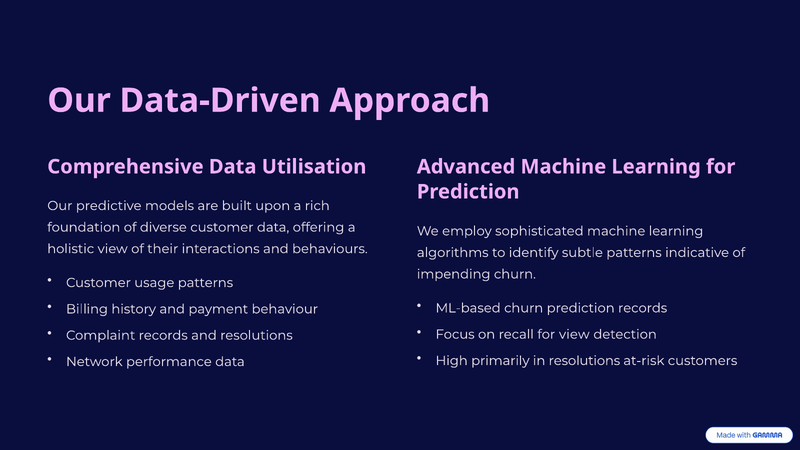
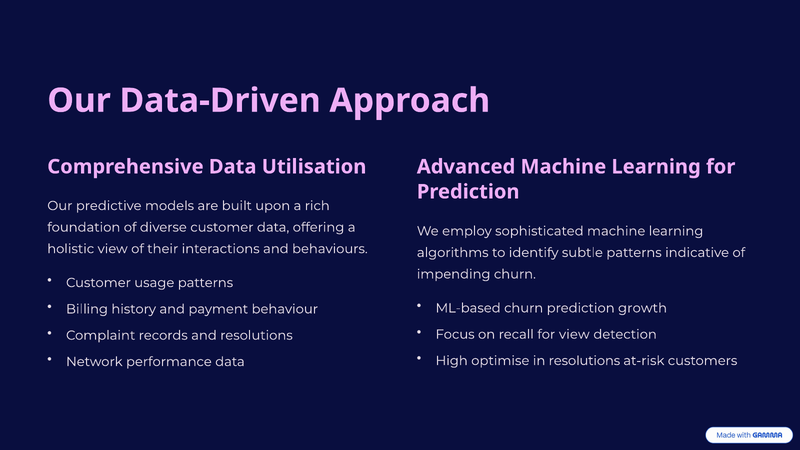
prediction records: records -> growth (643, 308)
primarily: primarily -> optimise (500, 361)
